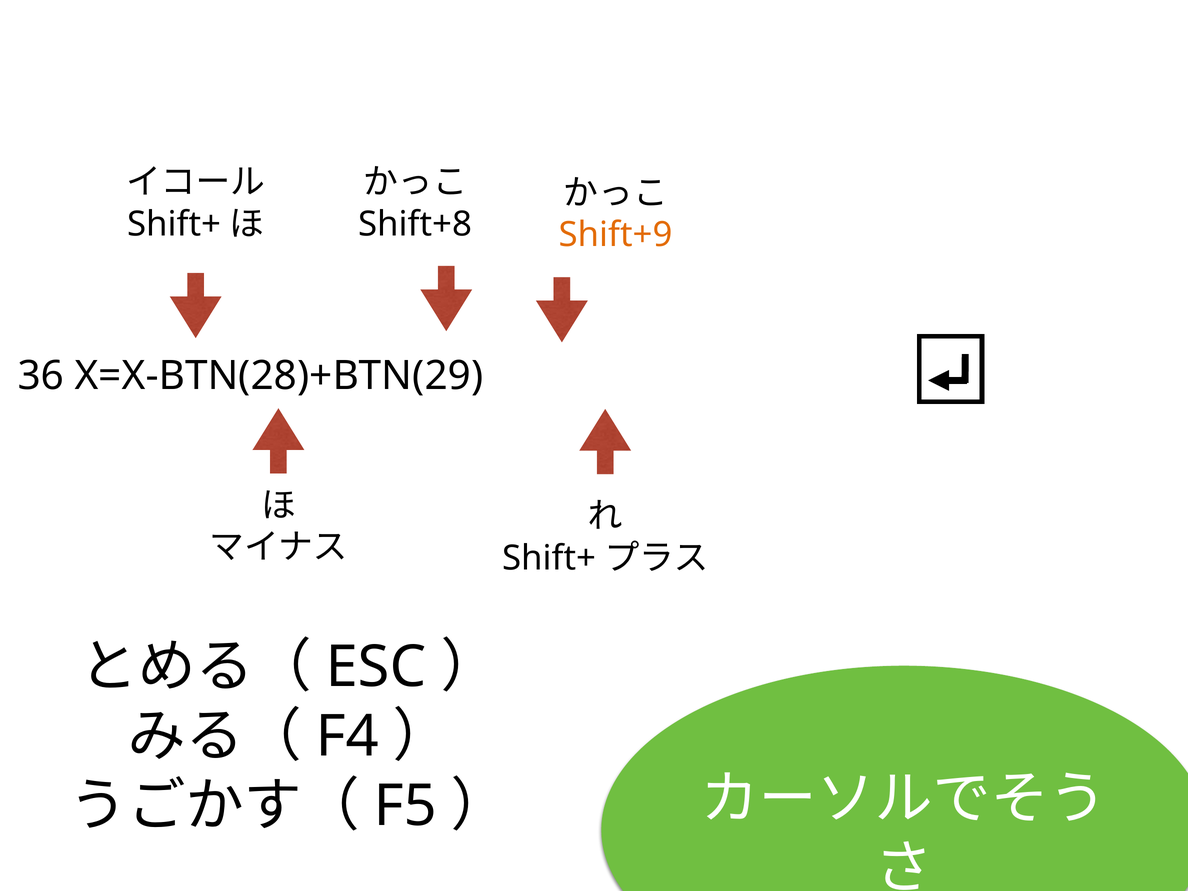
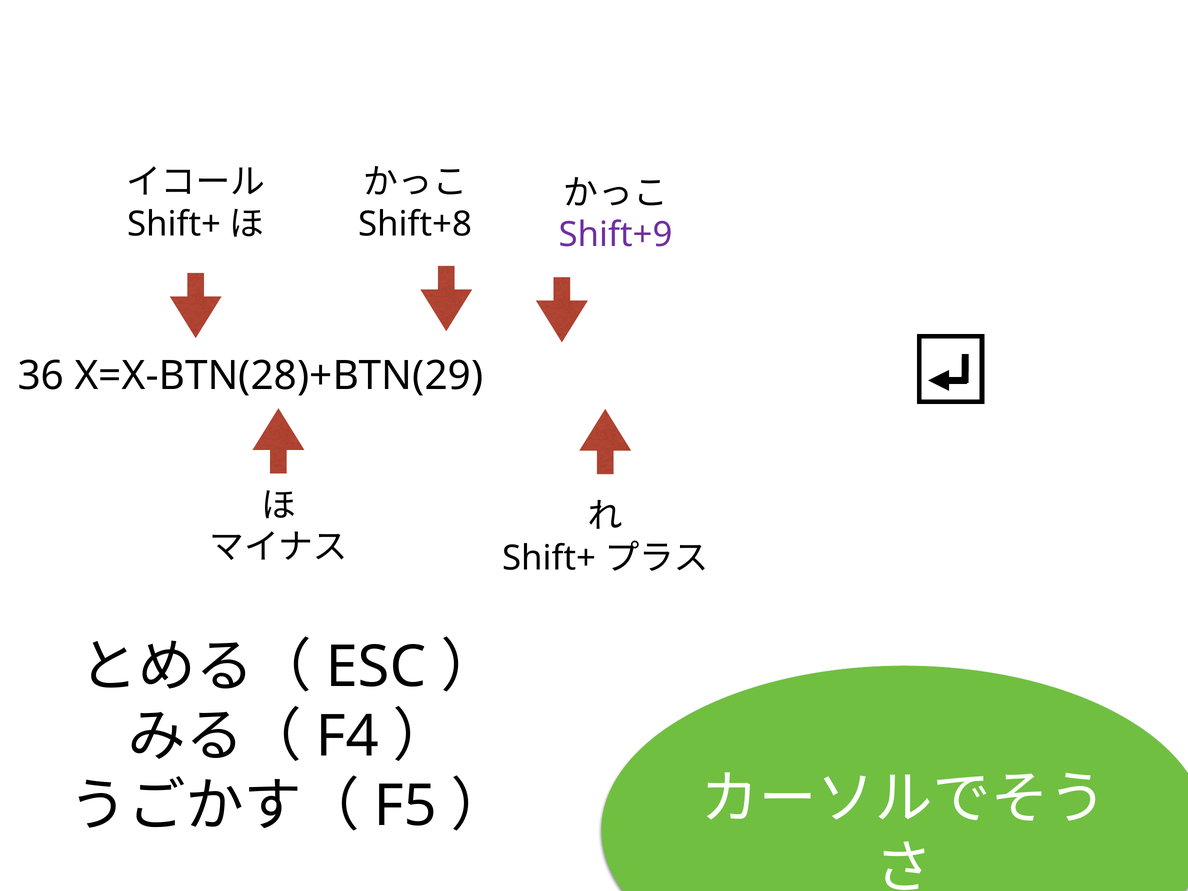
Shift+9 colour: orange -> purple (616, 235)
